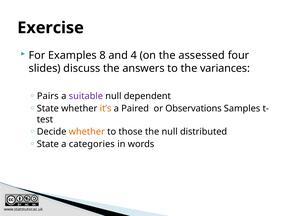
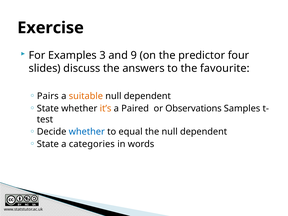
8: 8 -> 3 (103, 55)
4: 4 -> 9 (134, 55)
assessed: assessed -> predictor (202, 55)
variances: variances -> favourite (225, 68)
suitable colour: purple -> orange (86, 96)
whether colour: orange -> blue (87, 132)
those: those -> equal (131, 132)
the null distributed: distributed -> dependent (204, 132)
